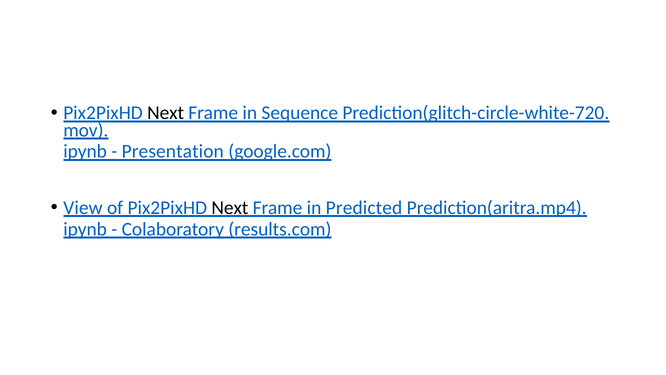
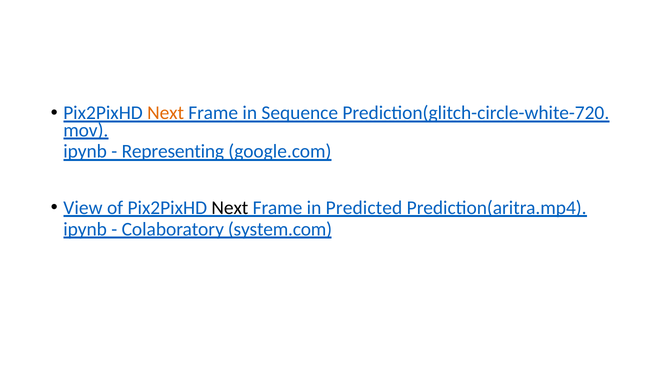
Next colour: black -> orange (166, 113)
Presentation: Presentation -> Representing (173, 151)
results.com: results.com -> system.com (280, 229)
